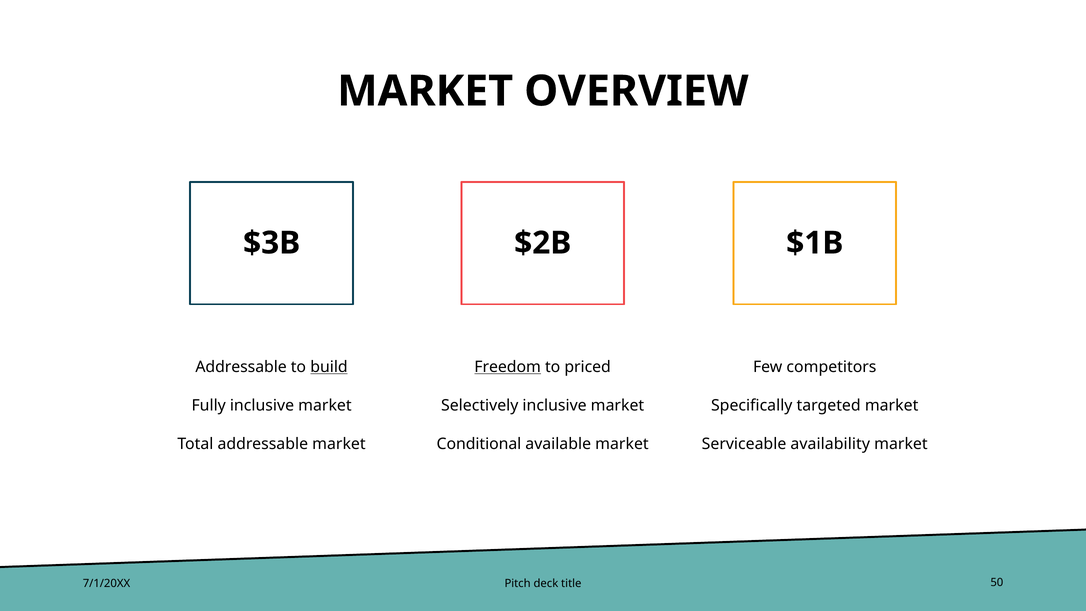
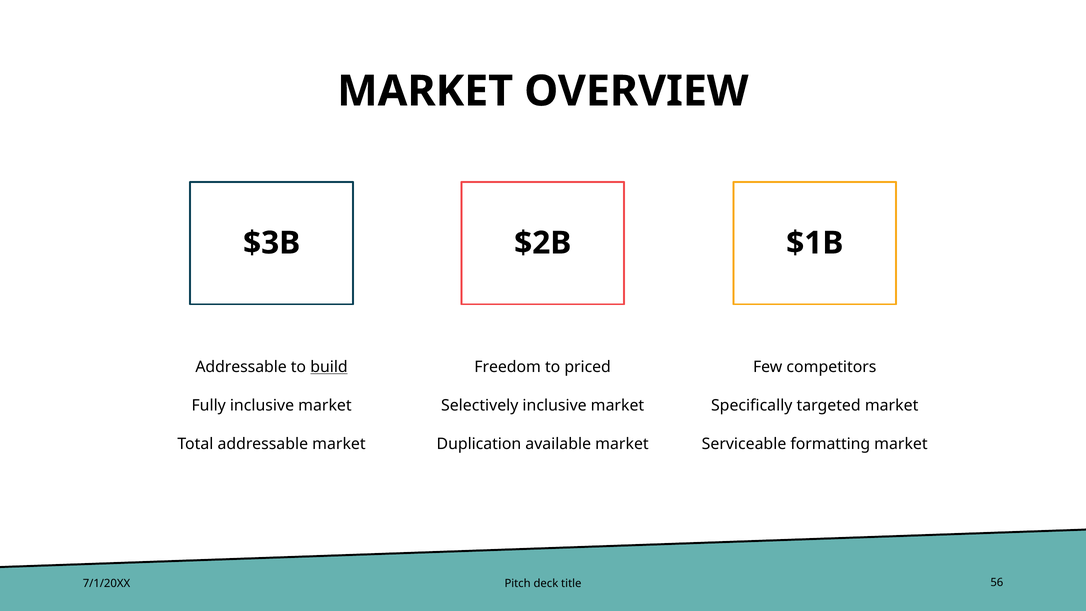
Freedom underline: present -> none (508, 367)
Conditional: Conditional -> Duplication (479, 444)
availability: availability -> formatting (830, 444)
50: 50 -> 56 (997, 582)
